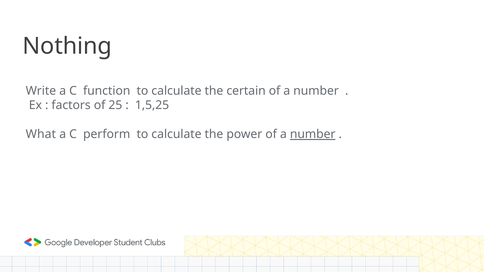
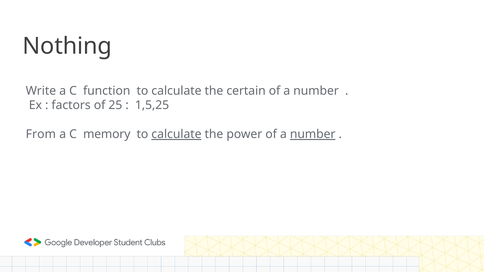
What: What -> From (41, 134)
perform: perform -> memory (107, 134)
calculate underline: none -> present (176, 134)
